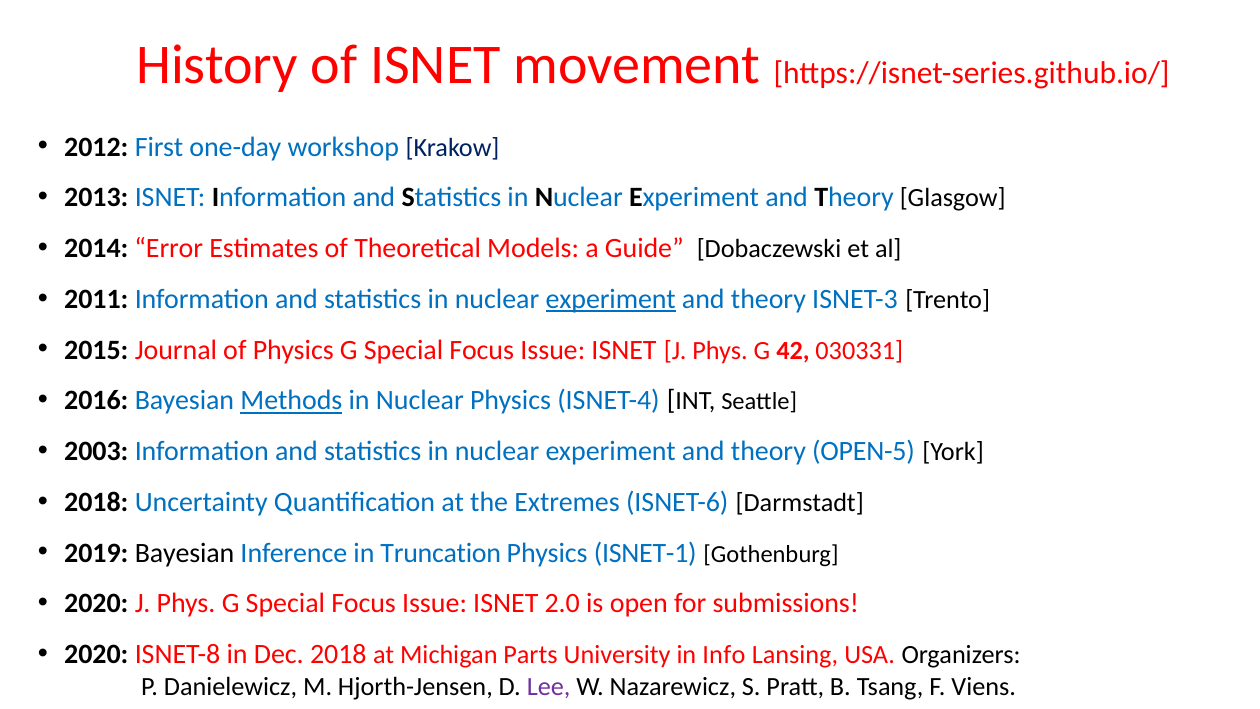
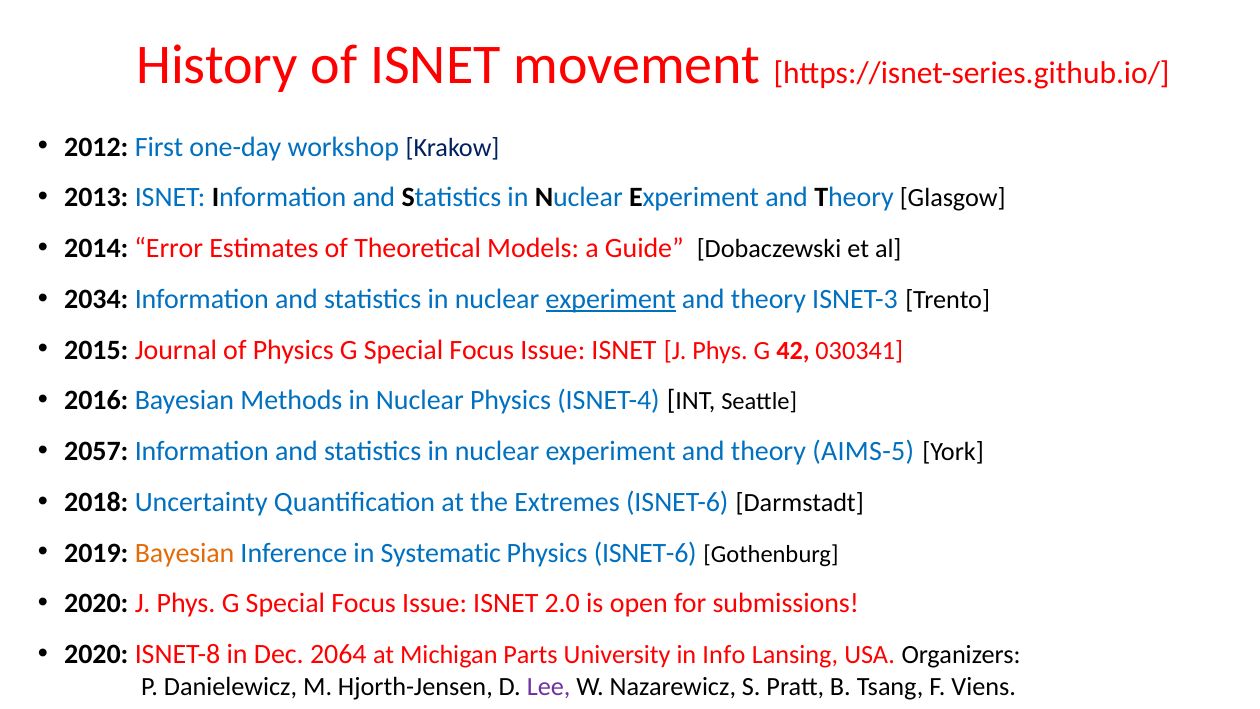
2011: 2011 -> 2034 (96, 299)
030331: 030331 -> 030341 (859, 350)
Methods underline: present -> none (291, 401)
2003: 2003 -> 2057 (96, 451)
OPEN-5: OPEN-5 -> AIMS-5 (863, 451)
Bayesian colour: black -> orange (185, 553)
Truncation: Truncation -> Systematic (441, 553)
Physics ISNET-1: ISNET-1 -> ISNET-6 (645, 553)
Dec 2018: 2018 -> 2064 (338, 654)
